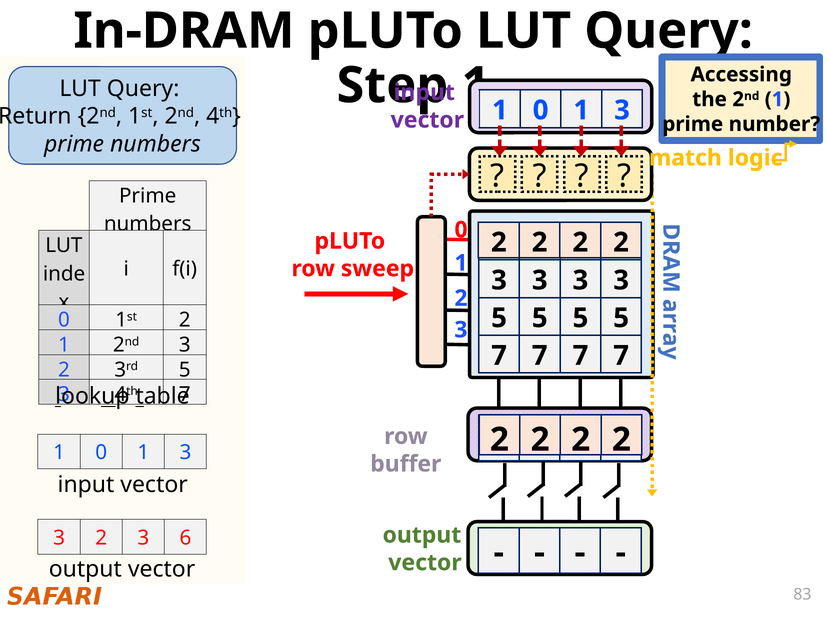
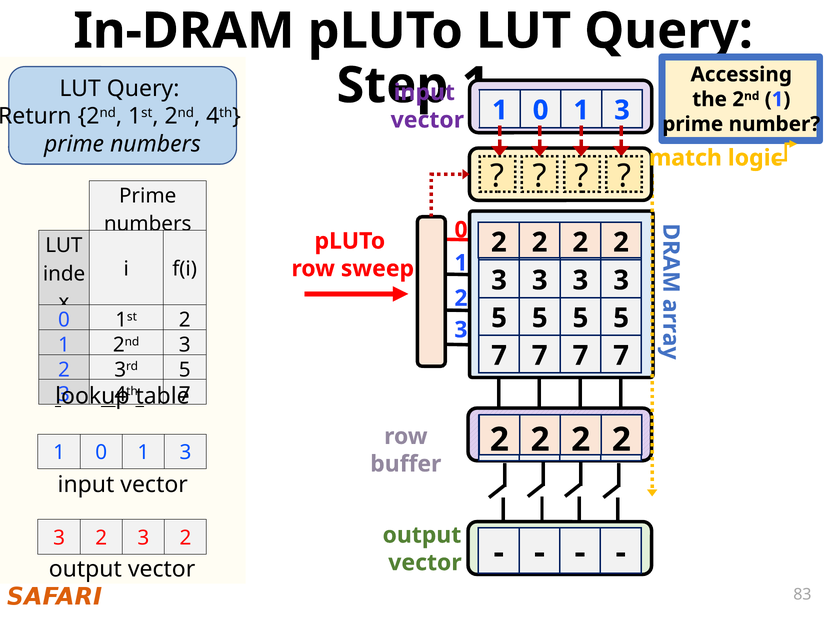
2 3 6: 6 -> 2 (185, 538)
